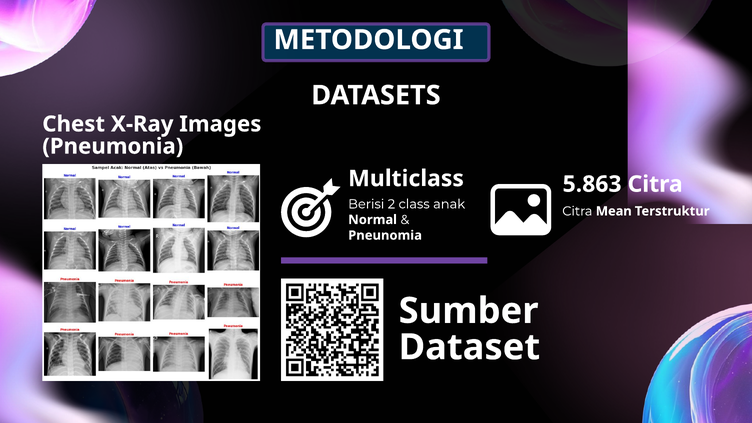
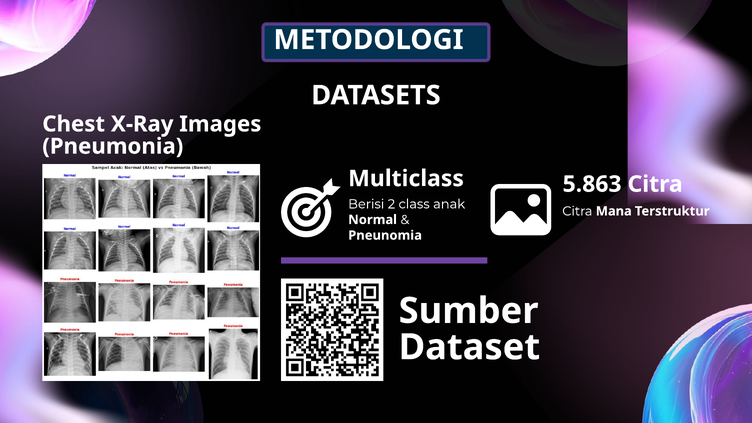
Mean: Mean -> Mana (614, 211)
